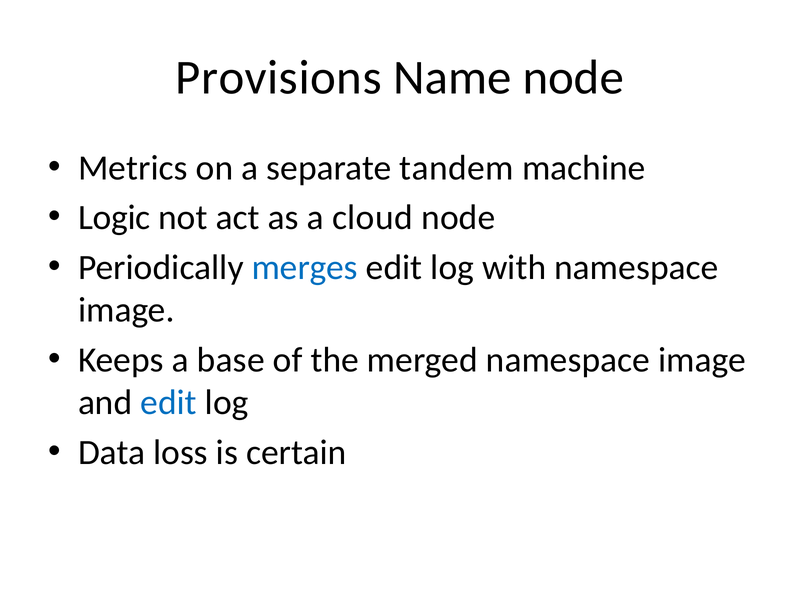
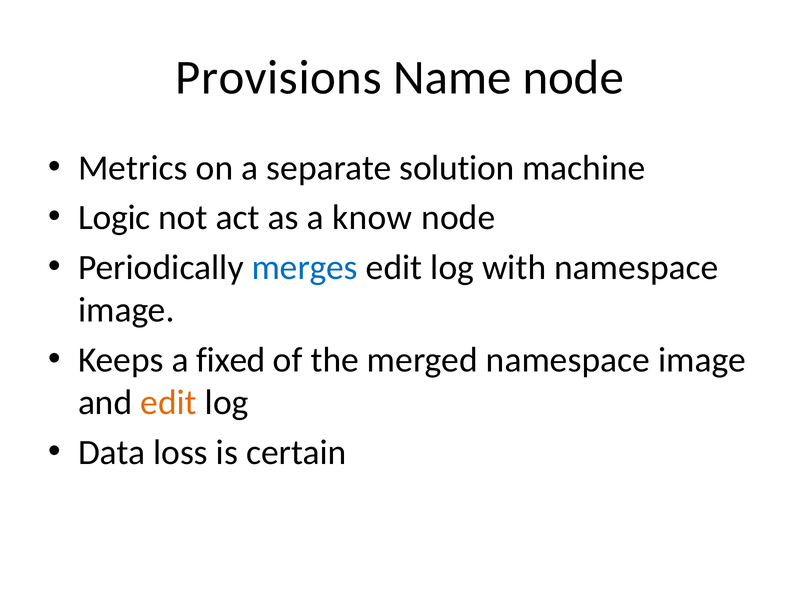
tandem: tandem -> solution (457, 168)
cloud: cloud -> know (372, 218)
base: base -> fixed (231, 360)
edit colour: blue -> orange (169, 403)
